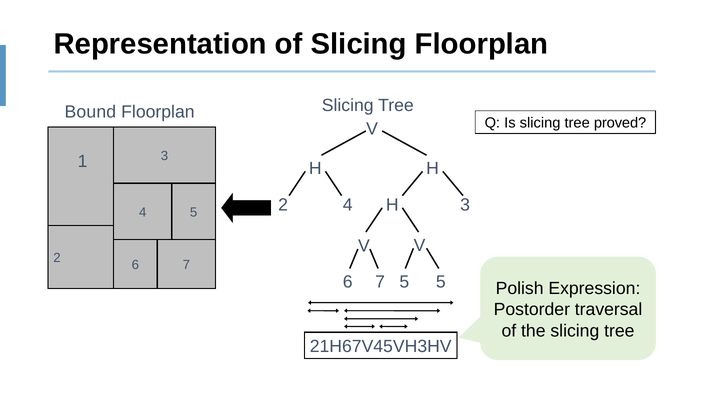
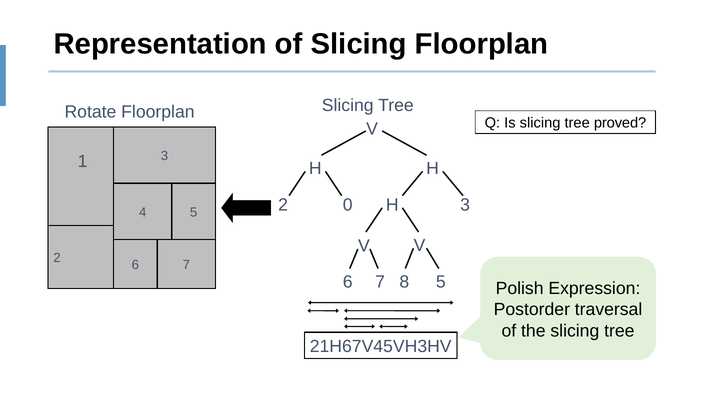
Bound: Bound -> Rotate (90, 112)
2 4: 4 -> 0 (348, 205)
6 5: 5 -> 8 (404, 282)
